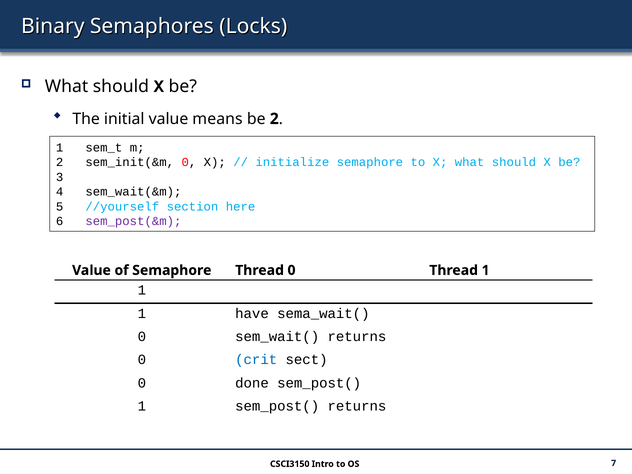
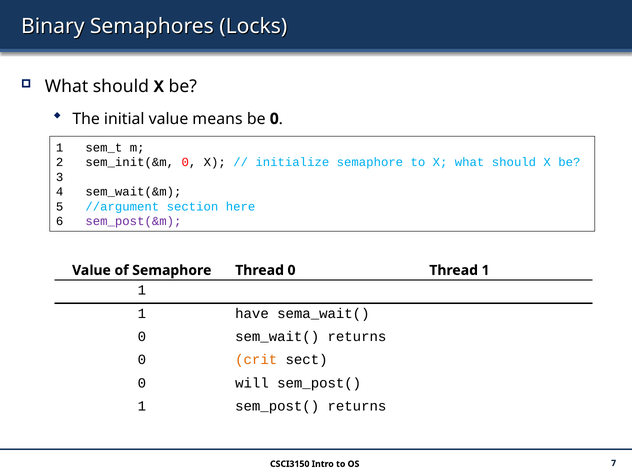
be 2: 2 -> 0 (274, 119)
//yourself: //yourself -> //argument (122, 207)
crit colour: blue -> orange (256, 360)
done: done -> will (252, 383)
